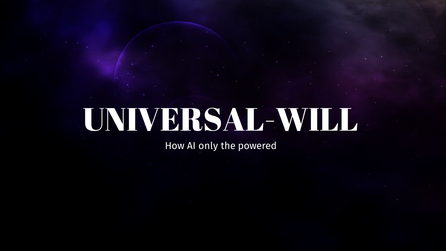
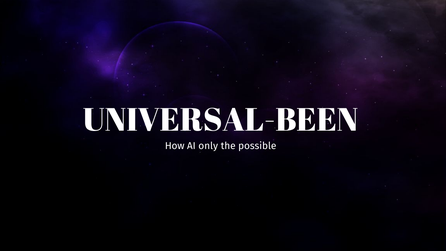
UNIVERSAL-WILL: UNIVERSAL-WILL -> UNIVERSAL-BEEN (221, 120)
powered: powered -> possible (257, 146)
